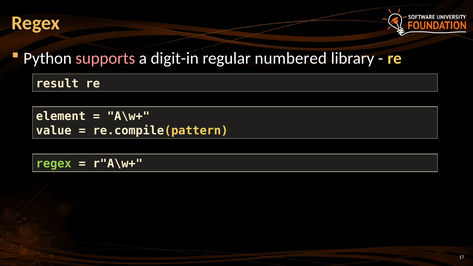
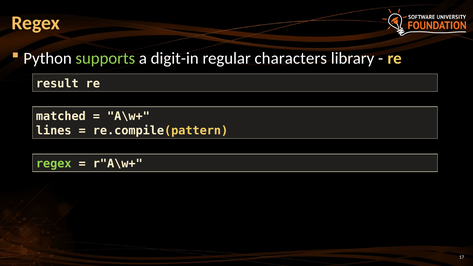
supports colour: pink -> light green (105, 58)
numbered: numbered -> characters (291, 58)
element: element -> matched (61, 116)
value: value -> lines (54, 131)
